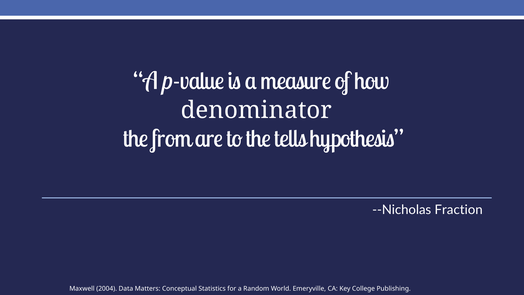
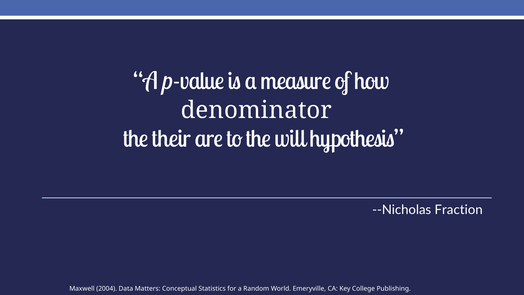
from: from -> their (171, 139)
tells: tells -> will (290, 139)
